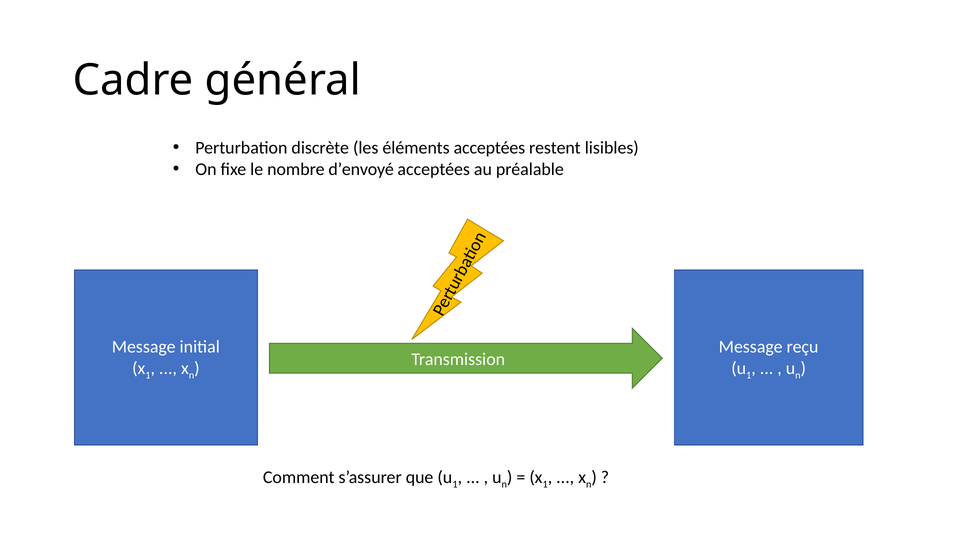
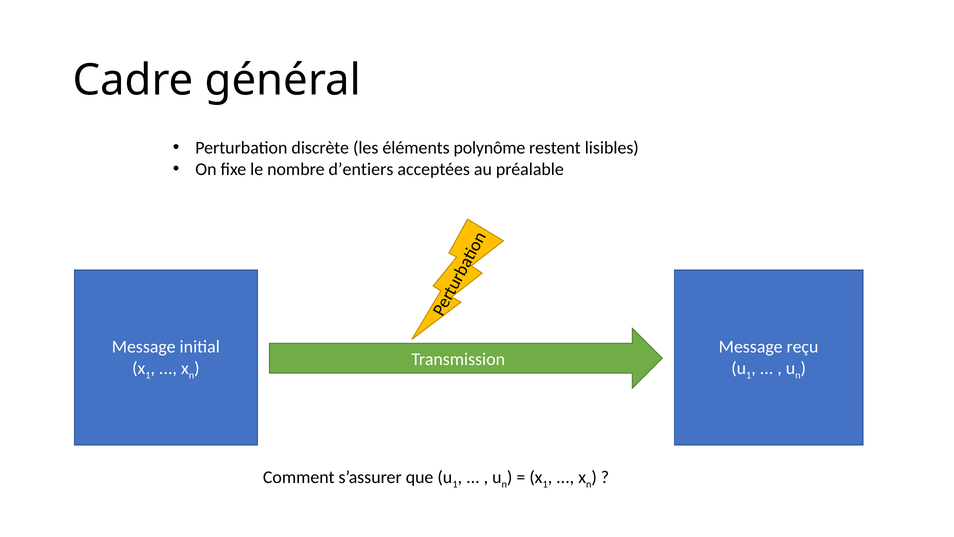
éléments acceptées: acceptées -> polynôme (489, 148)
d’envoyé: d’envoyé -> d’entiers (361, 169)
